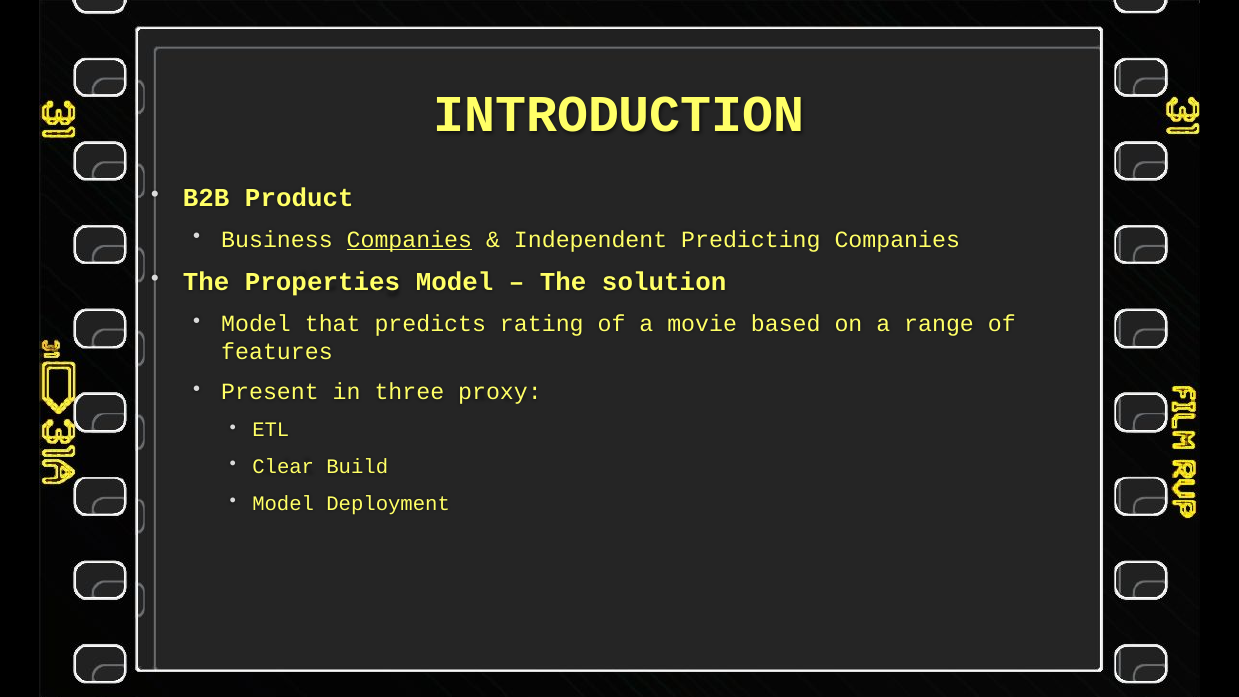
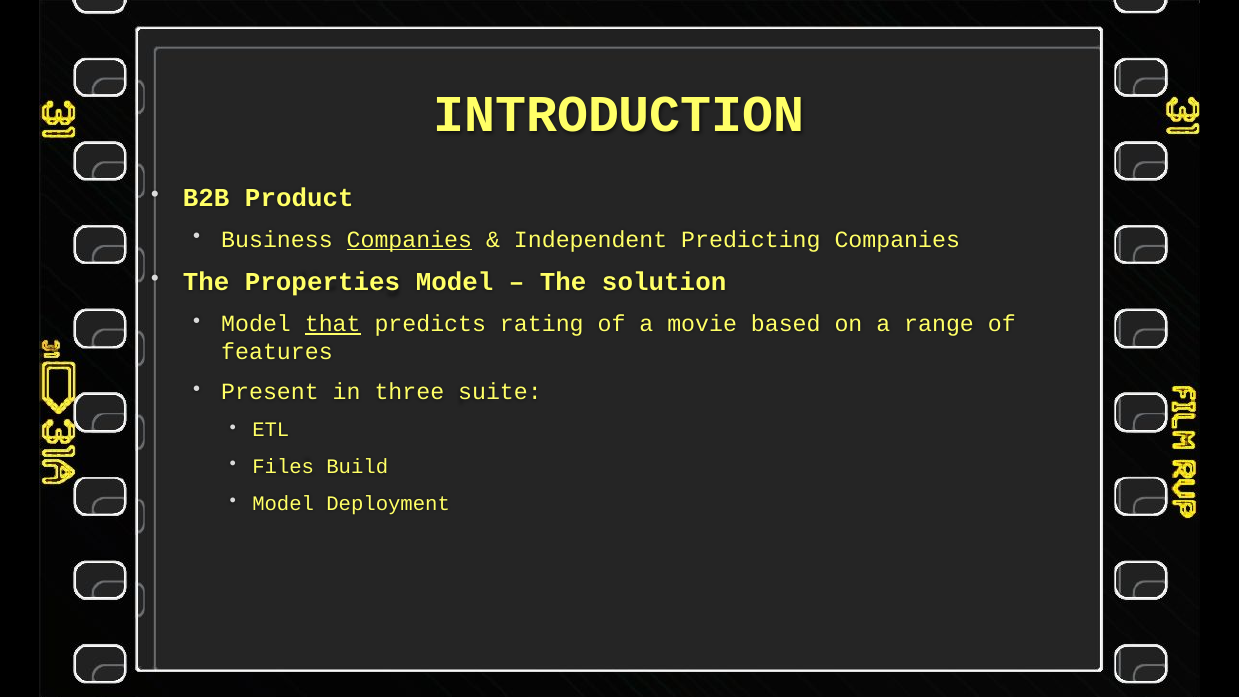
that underline: none -> present (333, 324)
proxy: proxy -> suite (500, 392)
Clear: Clear -> Files (283, 467)
